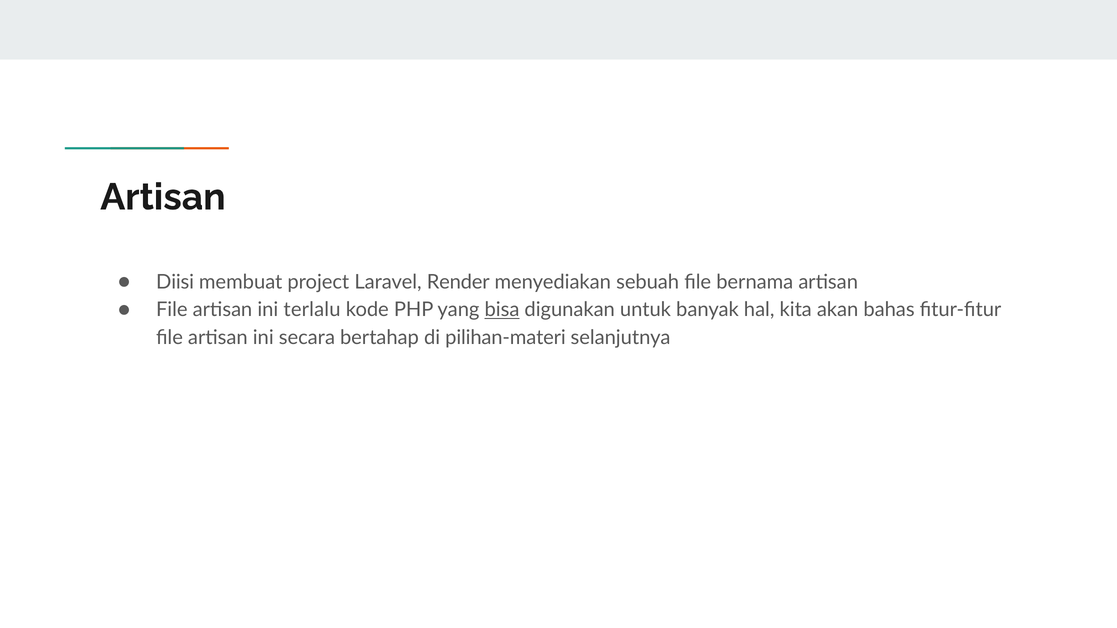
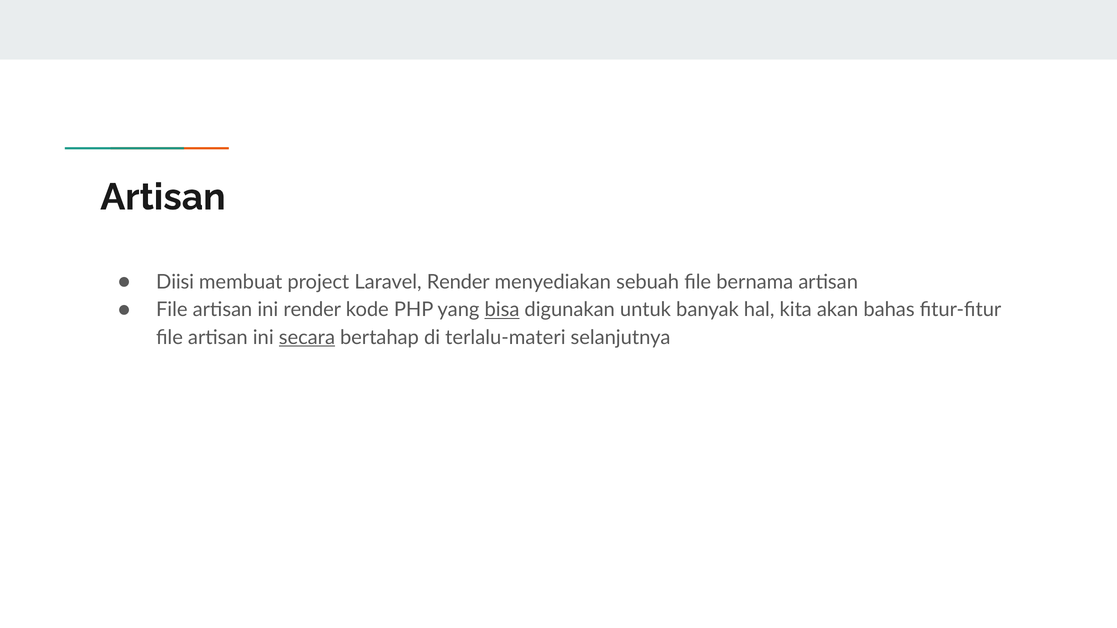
ini terlalu: terlalu -> render (312, 310)
secara underline: none -> present (307, 338)
pilihan-materi: pilihan-materi -> terlalu-materi (505, 338)
